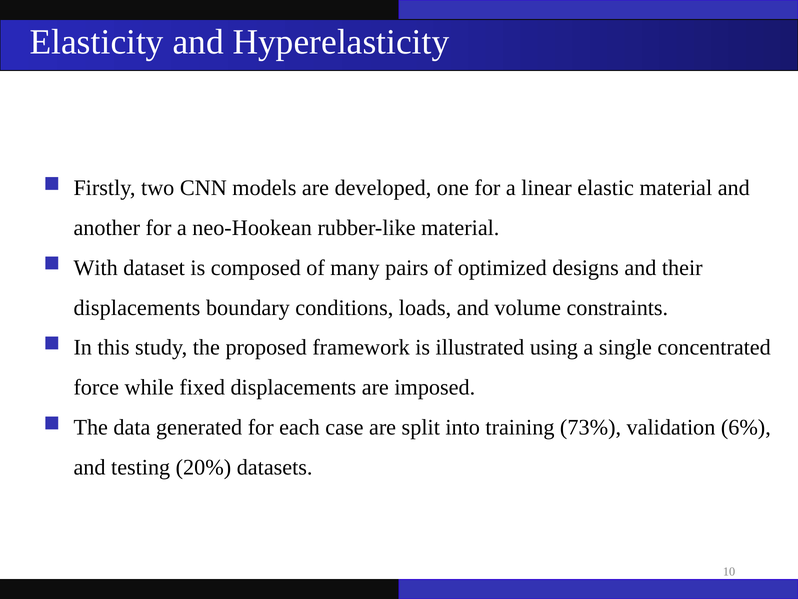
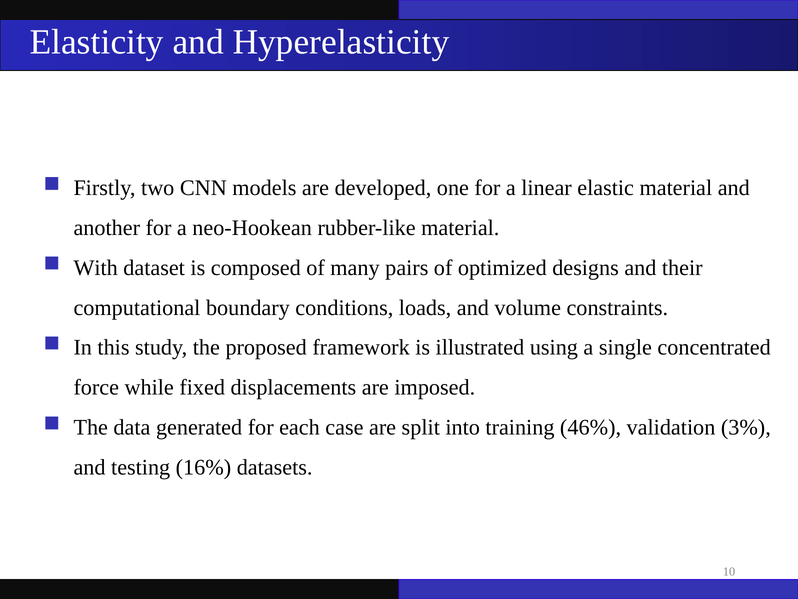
displacements: displacements -> computational (137, 307)
73%: 73% -> 46% (591, 427)
6%: 6% -> 3% (746, 427)
20%: 20% -> 16% (203, 467)
